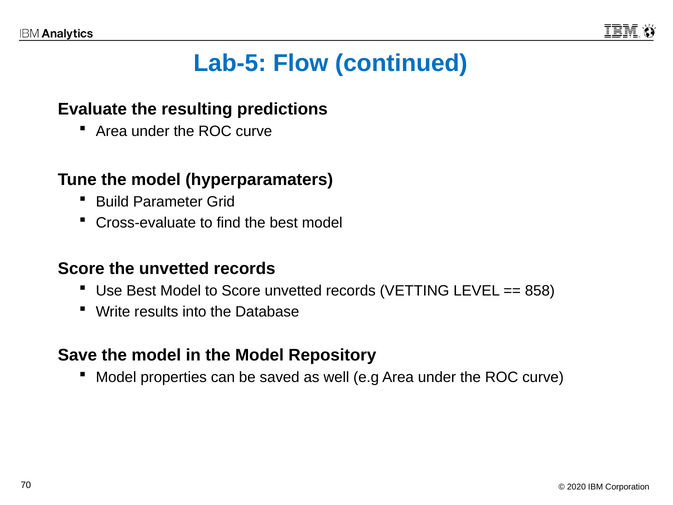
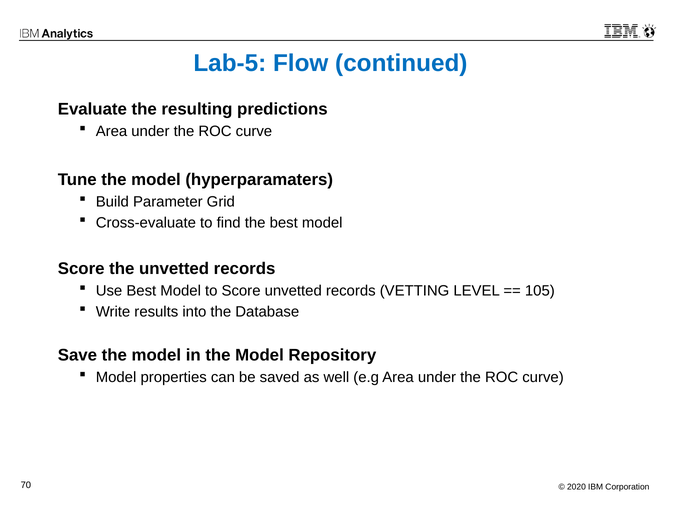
858: 858 -> 105 (540, 291)
